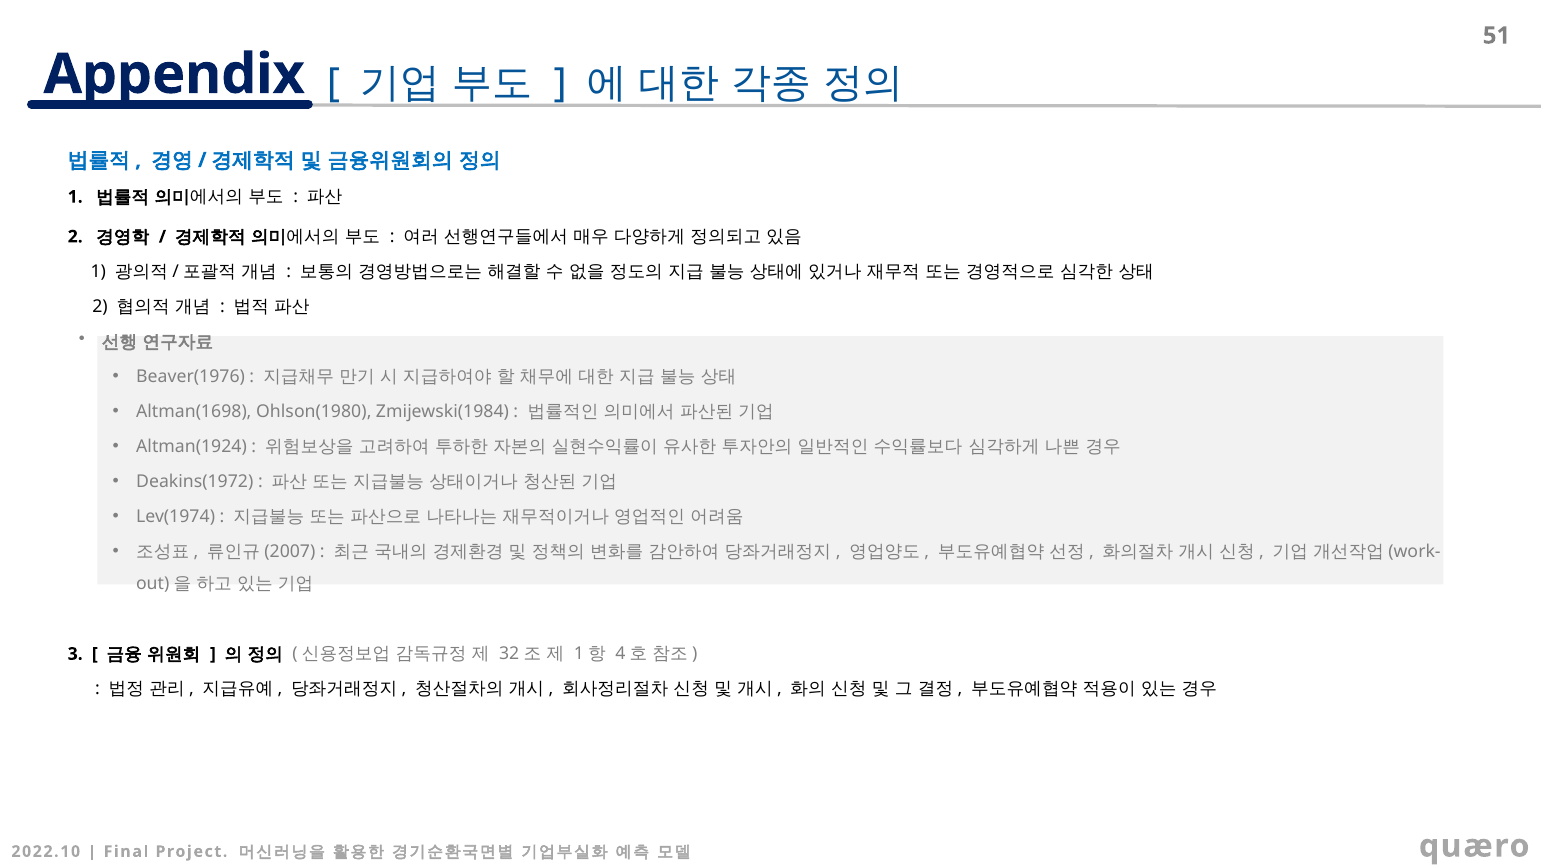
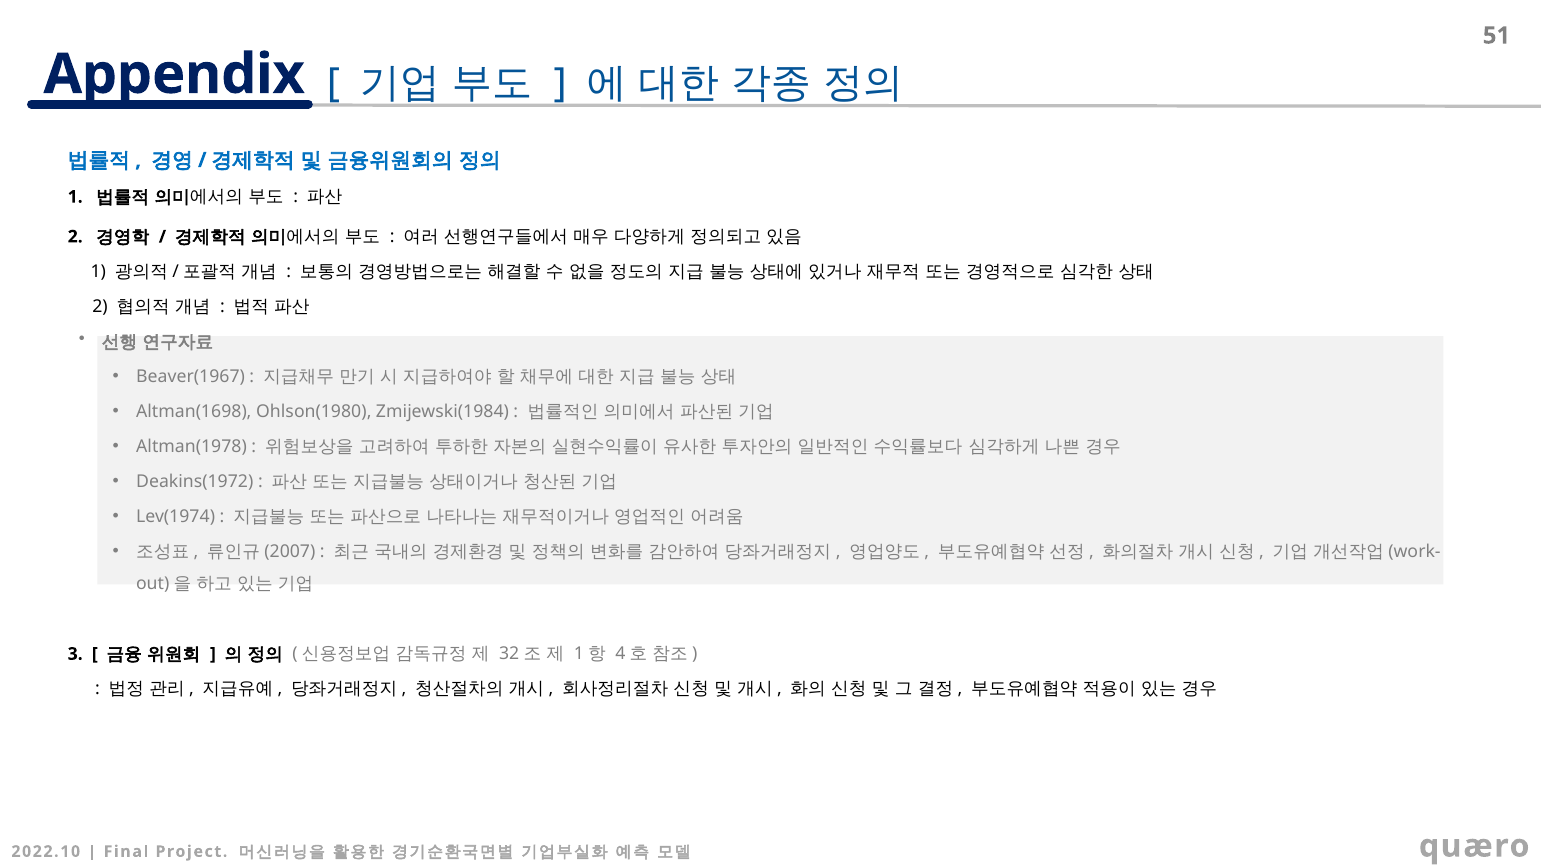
Beaver(1976: Beaver(1976 -> Beaver(1967 (191, 377)
Altman(1924: Altman(1924 -> Altman(1978 (191, 447)
